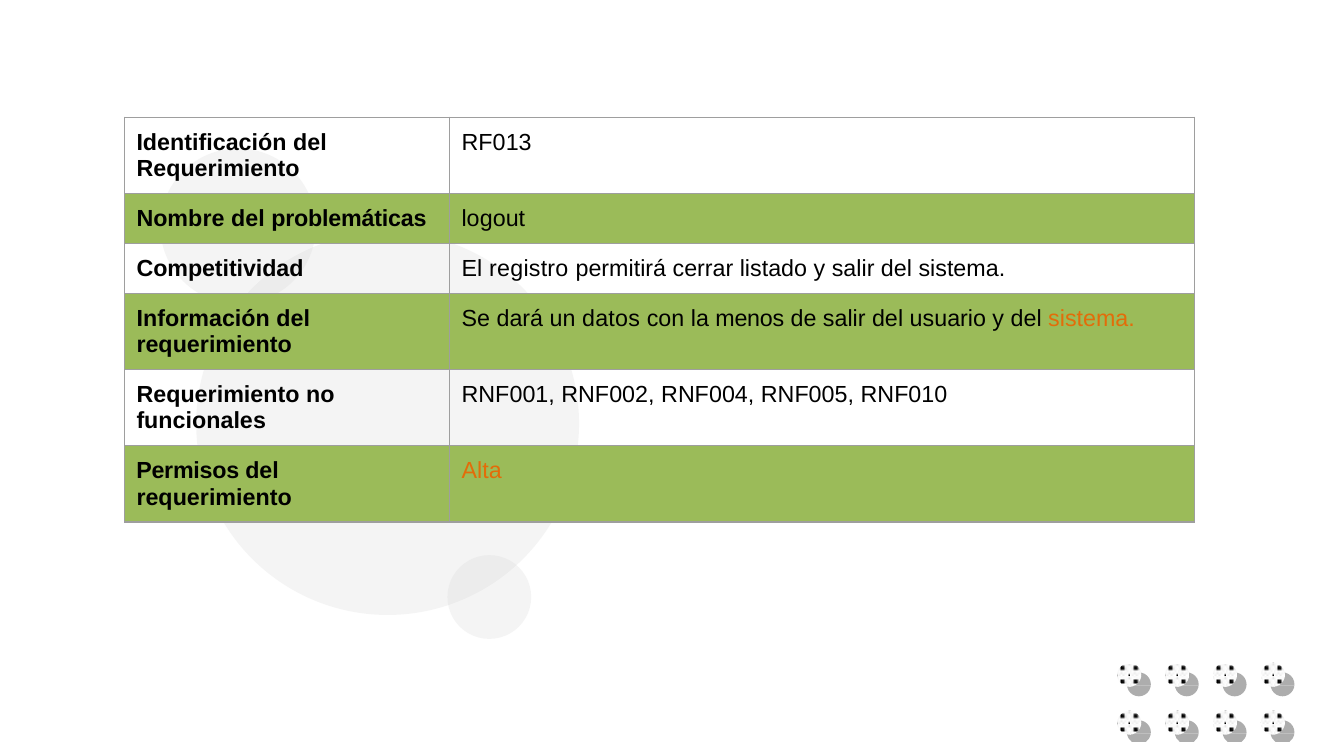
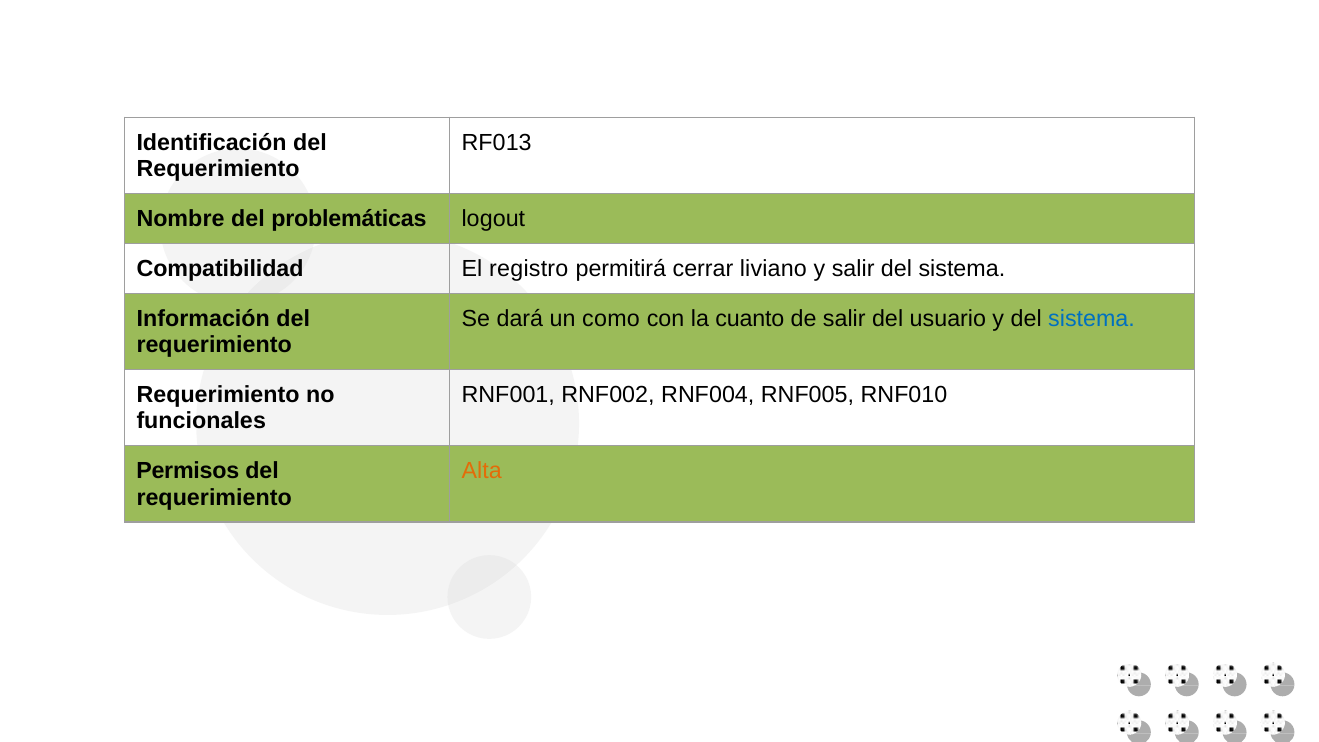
Competitividad: Competitividad -> Compatibilidad (220, 269)
listado: listado -> liviano (773, 269)
datos: datos -> como (611, 319)
menos: menos -> cuanto (750, 319)
sistema colour: orange -> blue (1092, 319)
